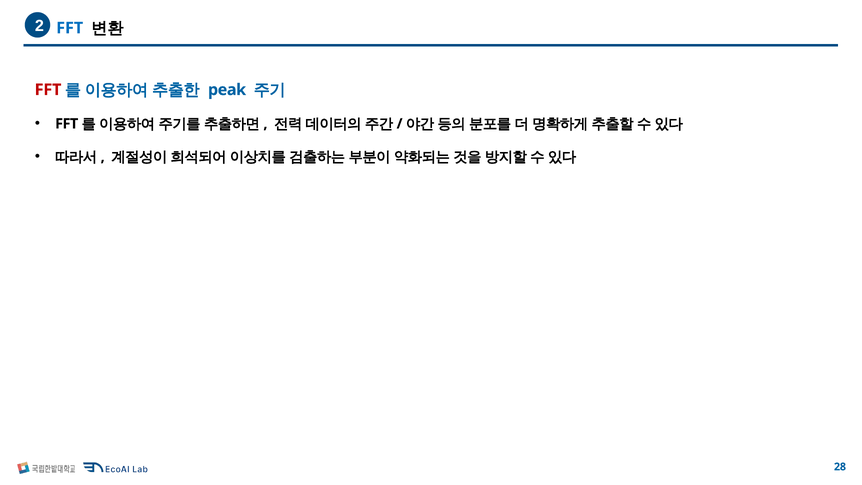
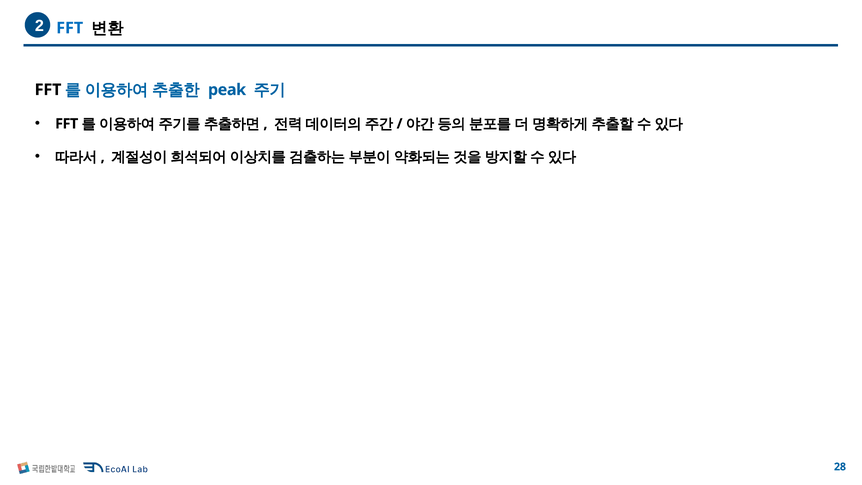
FFT colour: red -> black (48, 90)
